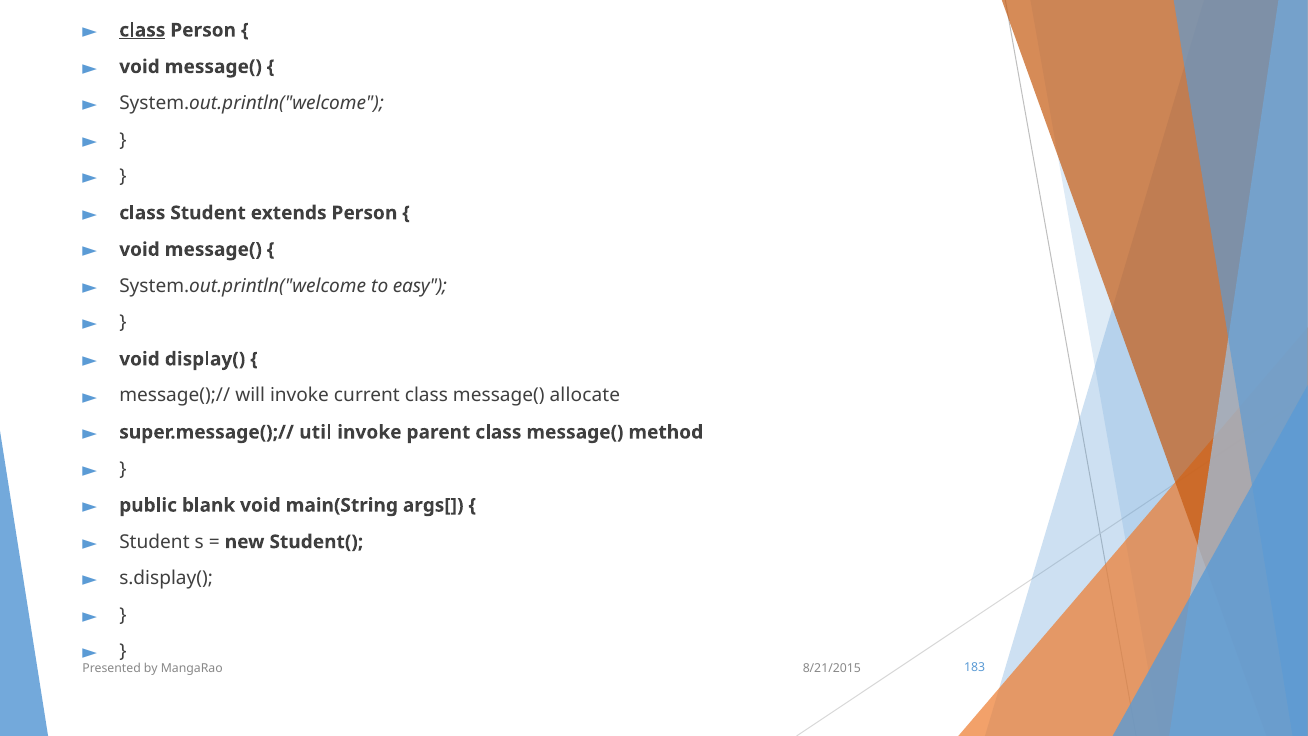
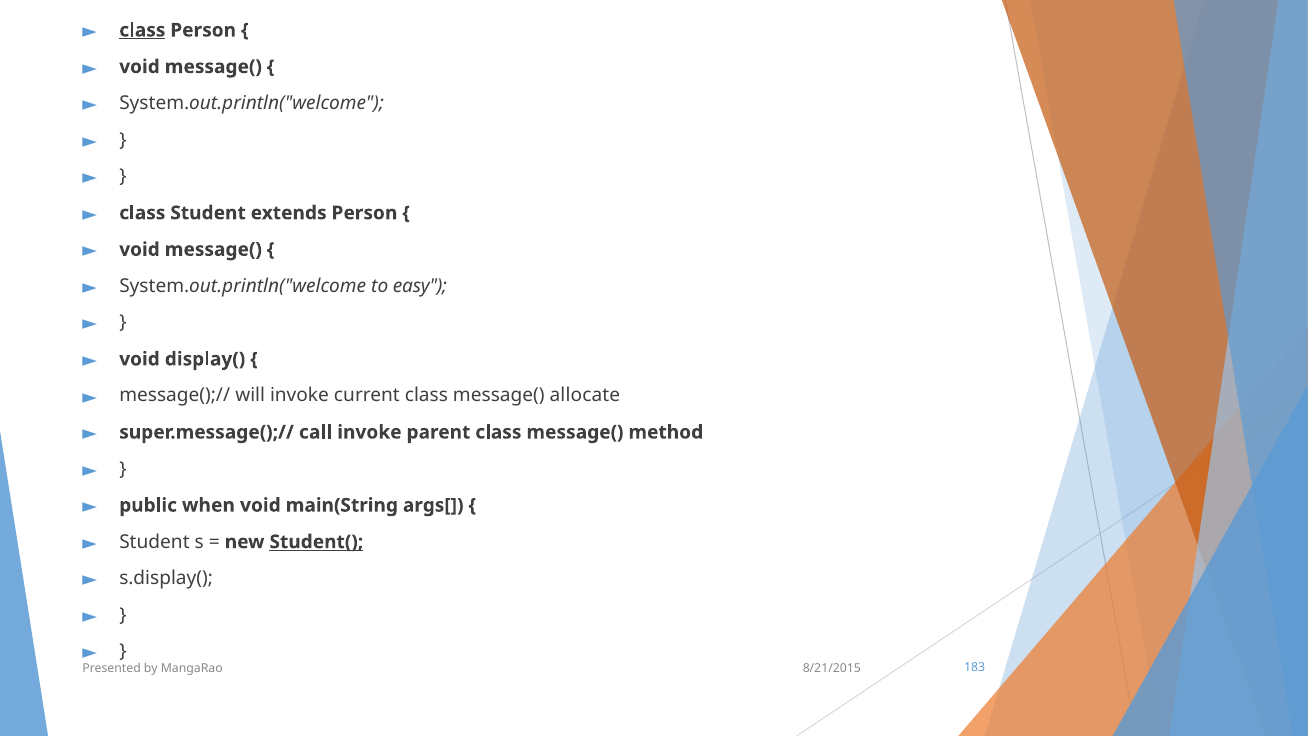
util: util -> call (316, 432)
blank: blank -> when (208, 505)
Student( underline: none -> present (316, 542)
